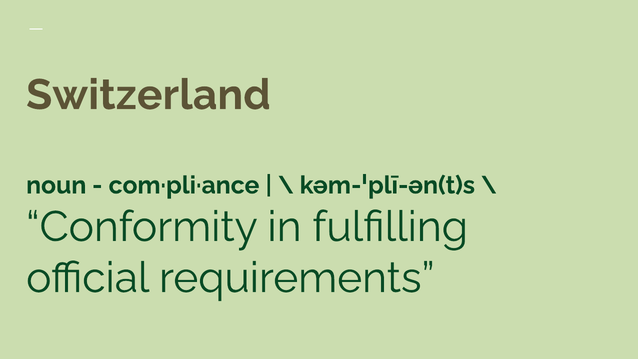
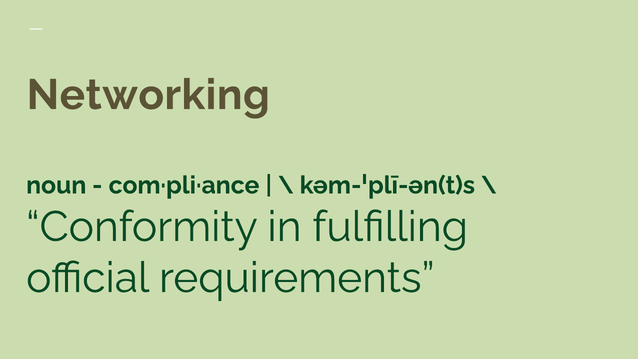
Switzerland: Switzerland -> Networking (148, 95)
